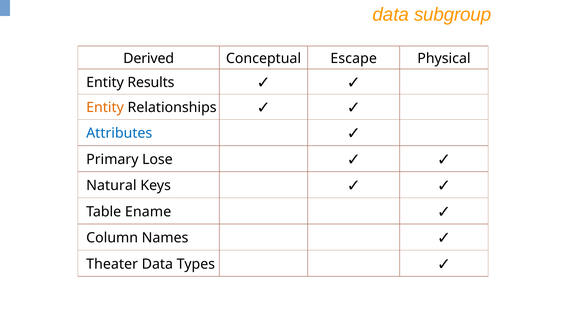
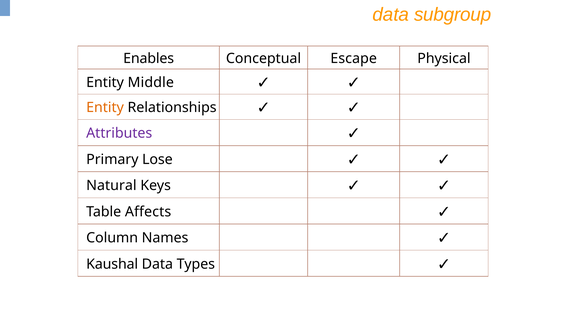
Derived: Derived -> Enables (149, 58)
Results: Results -> Middle (151, 82)
Attributes colour: blue -> purple (119, 133)
Ename: Ename -> Affects (148, 211)
Theater: Theater -> Kaushal (112, 264)
